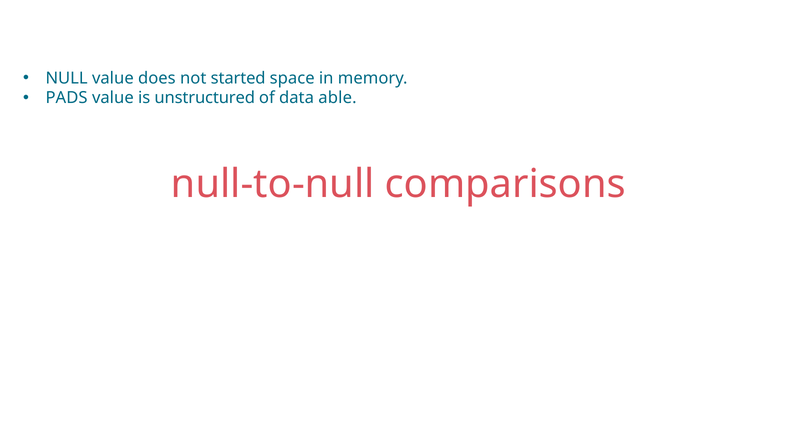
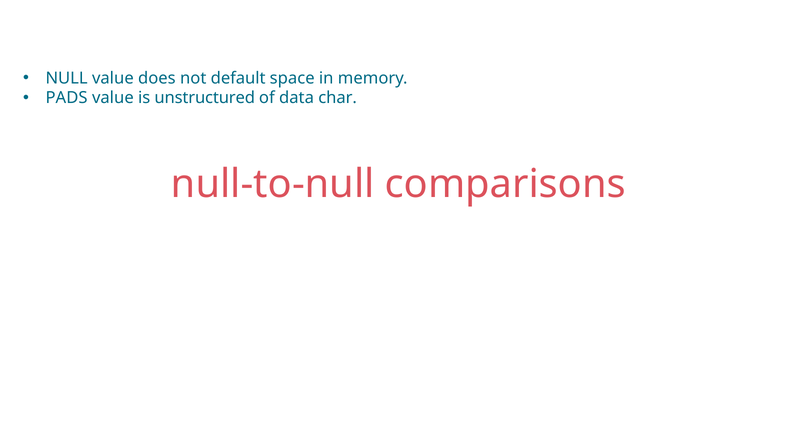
started: started -> default (238, 78)
able: able -> char (338, 98)
